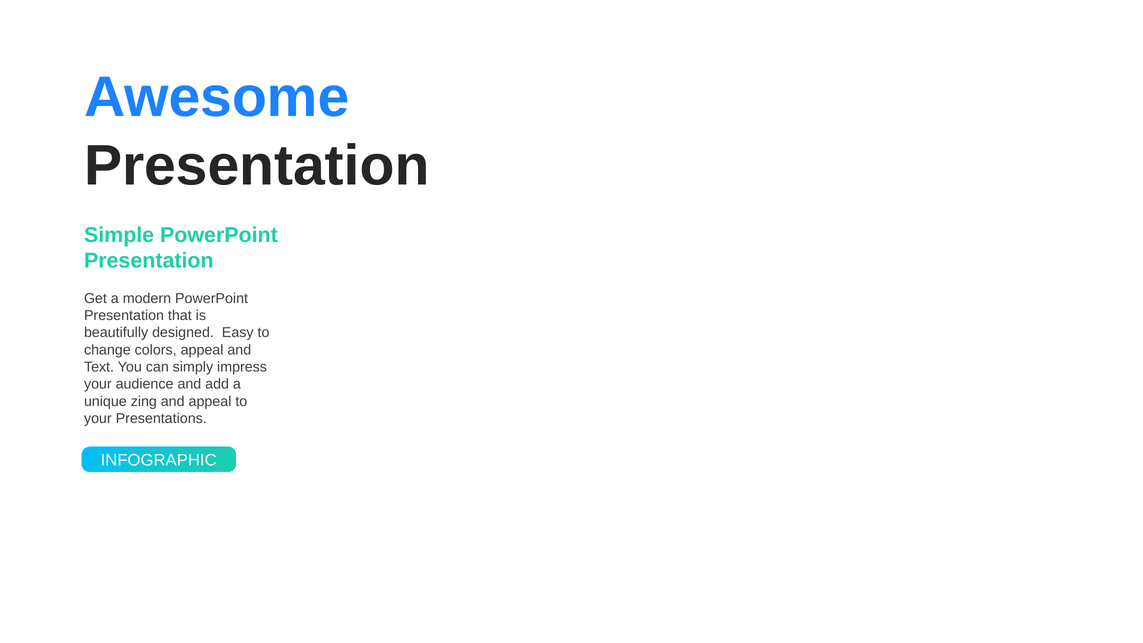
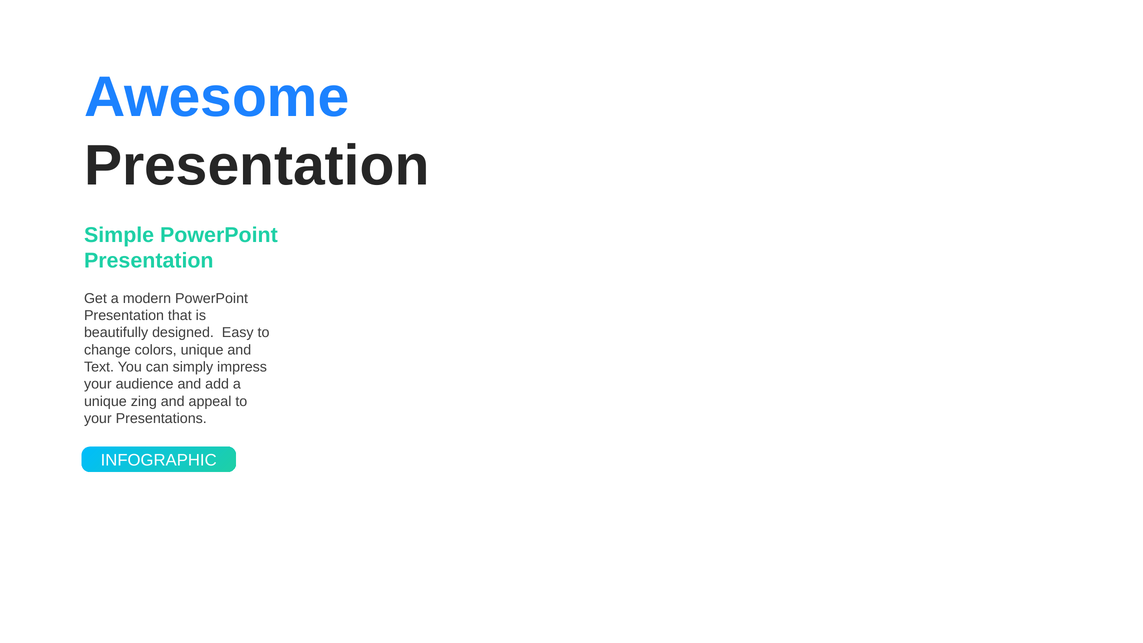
colors appeal: appeal -> unique (202, 350)
